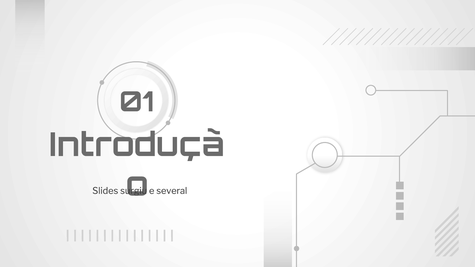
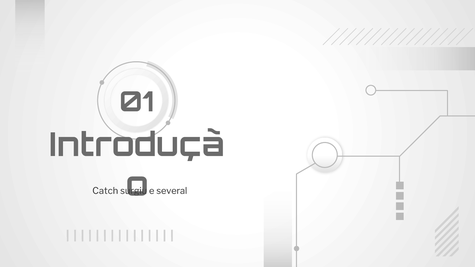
Slides: Slides -> Catch (105, 191)
